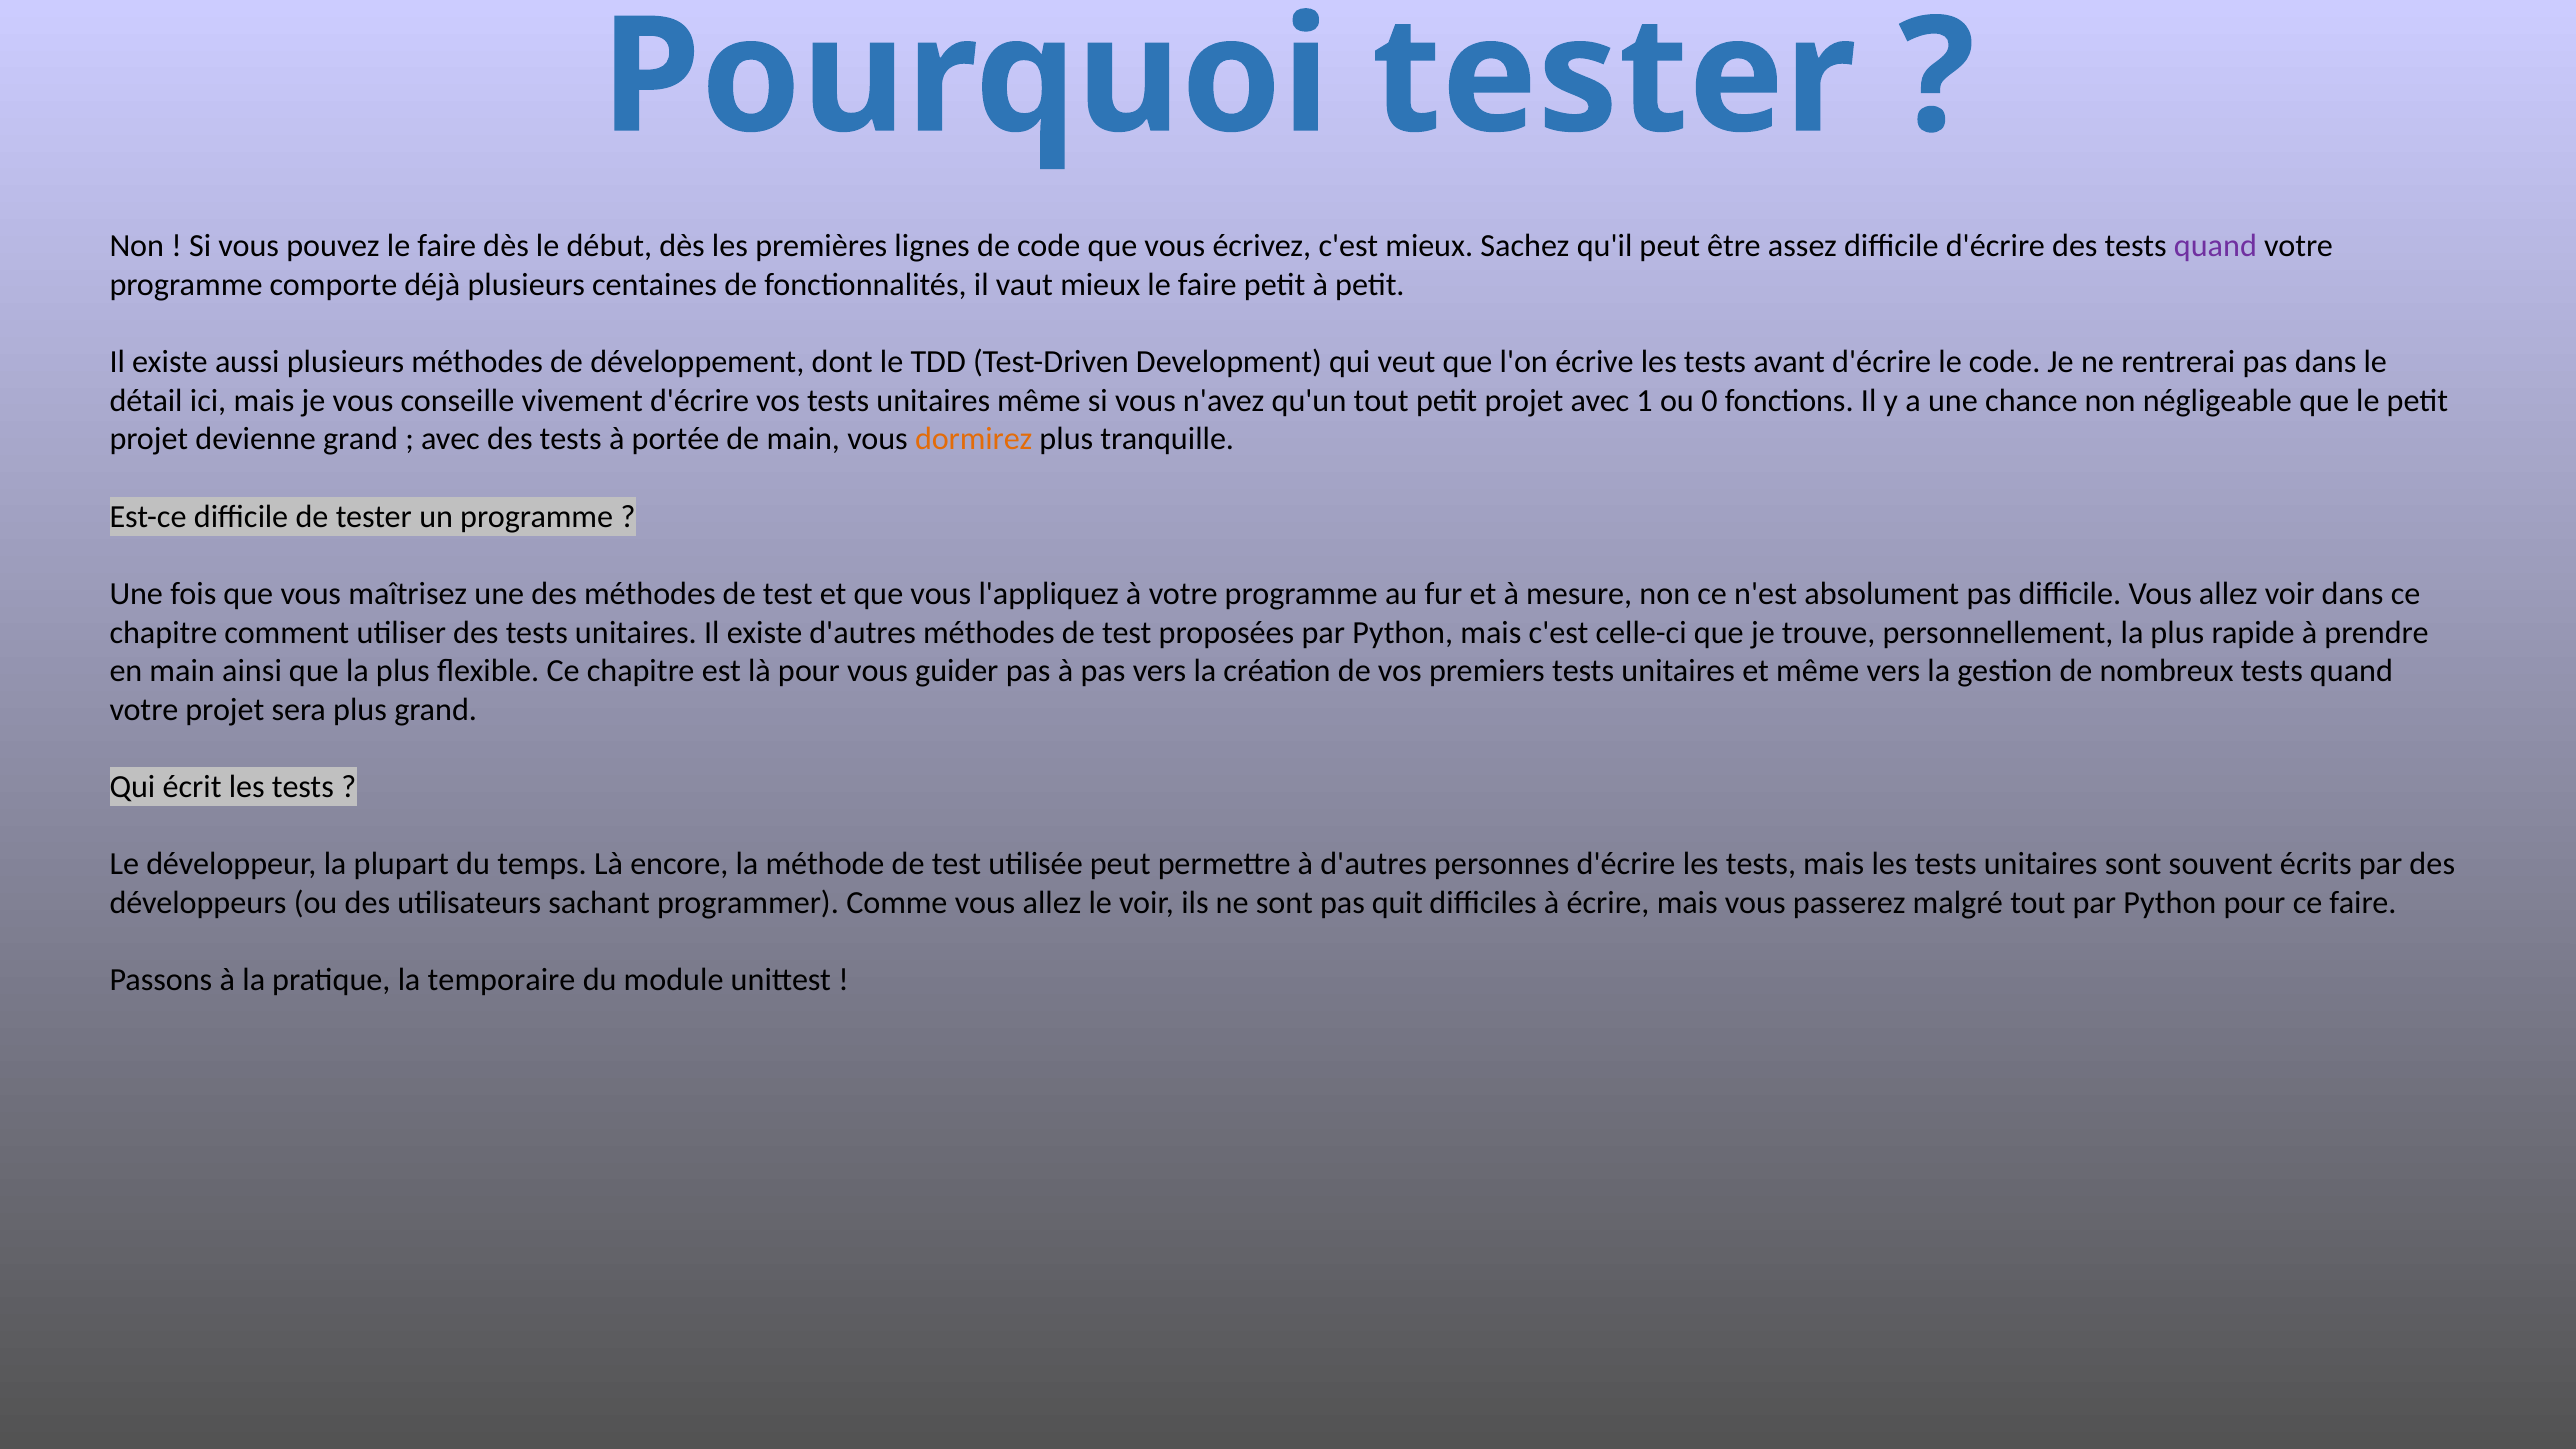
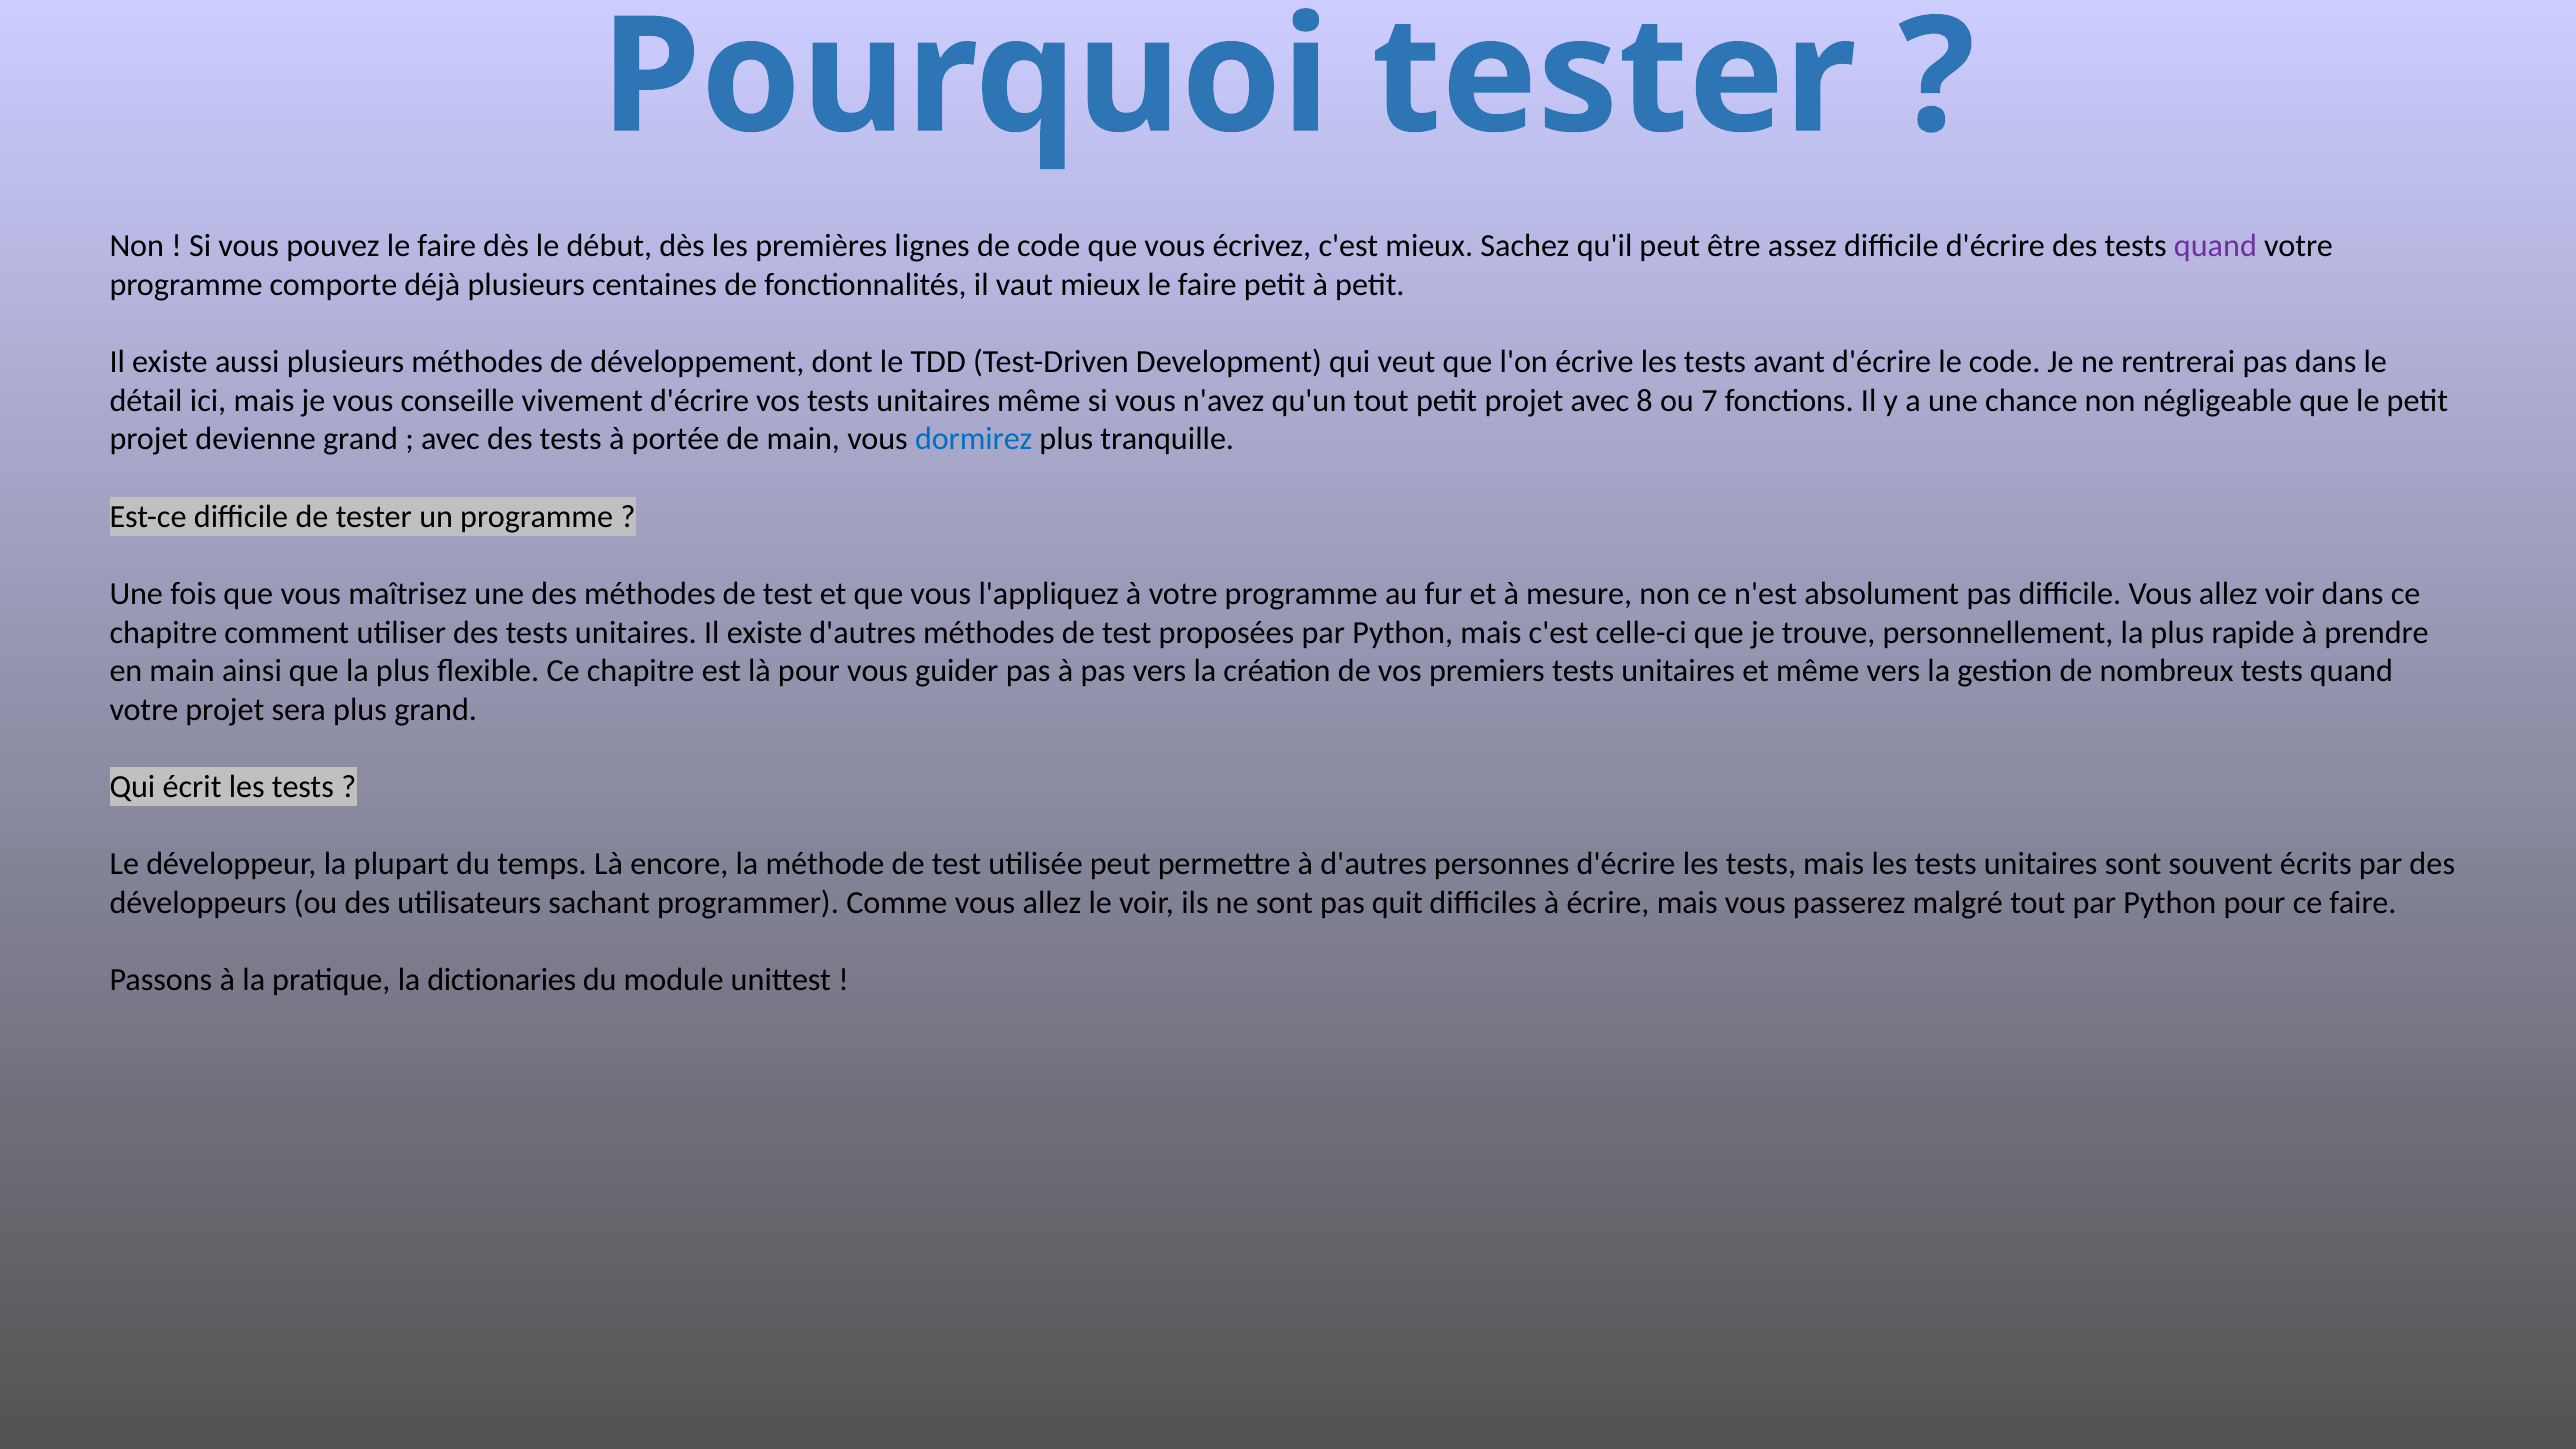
1: 1 -> 8 (1645, 401)
0: 0 -> 7 (1709, 401)
dormirez colour: orange -> blue (974, 439)
temporaire: temporaire -> dictionaries (502, 980)
